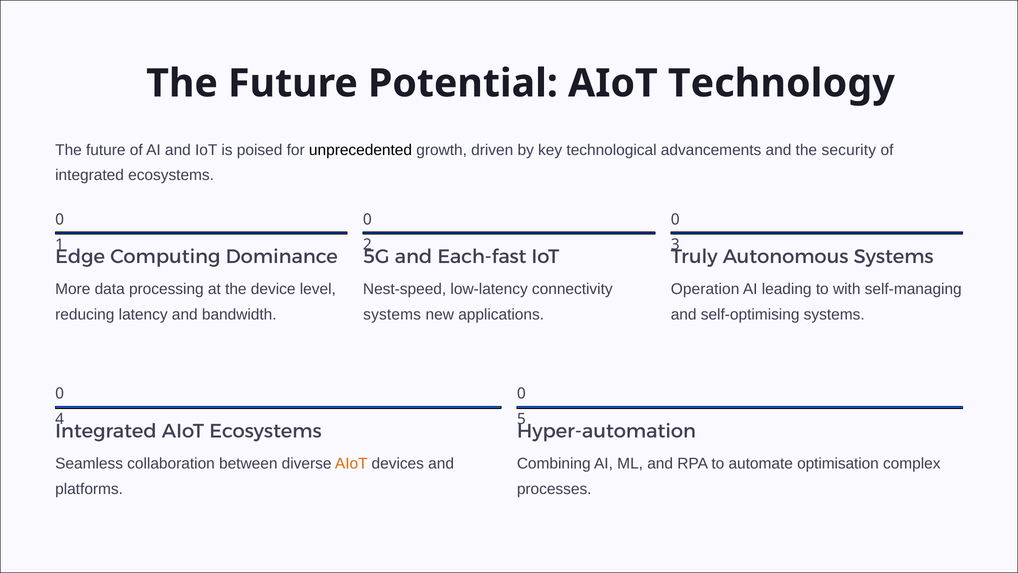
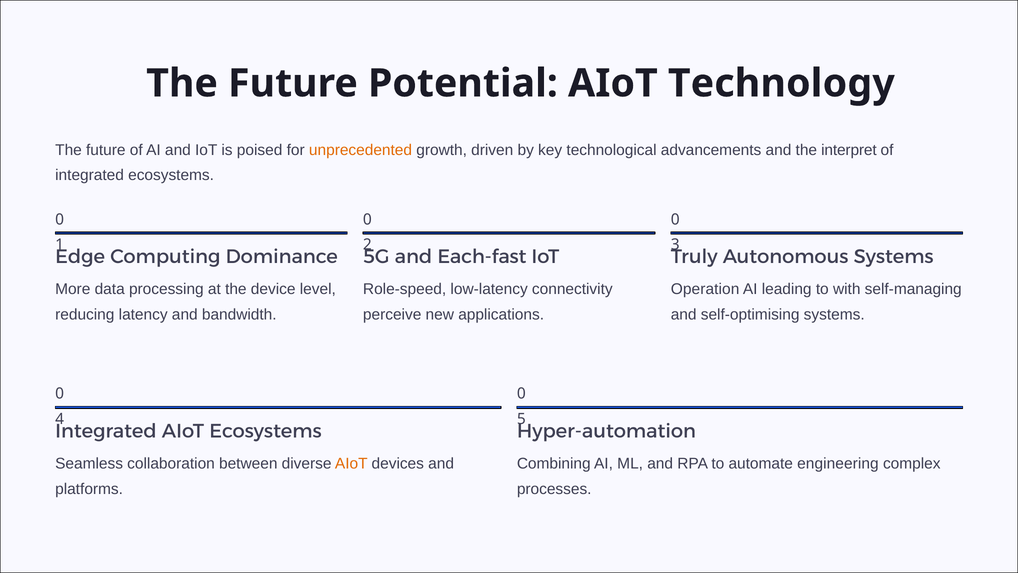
unprecedented colour: black -> orange (361, 150)
security: security -> interpret (849, 150)
Nest-speed: Nest-speed -> Role-speed (405, 289)
systems: systems -> perceive (392, 314)
optimisation: optimisation -> engineering (838, 463)
